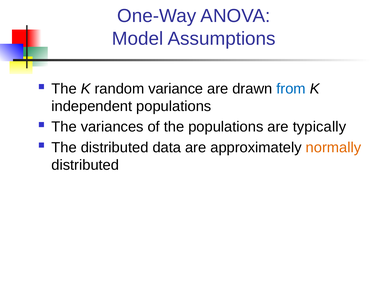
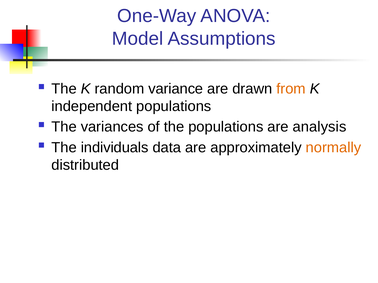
from colour: blue -> orange (291, 89)
typically: typically -> analysis (320, 127)
The distributed: distributed -> individuals (115, 148)
